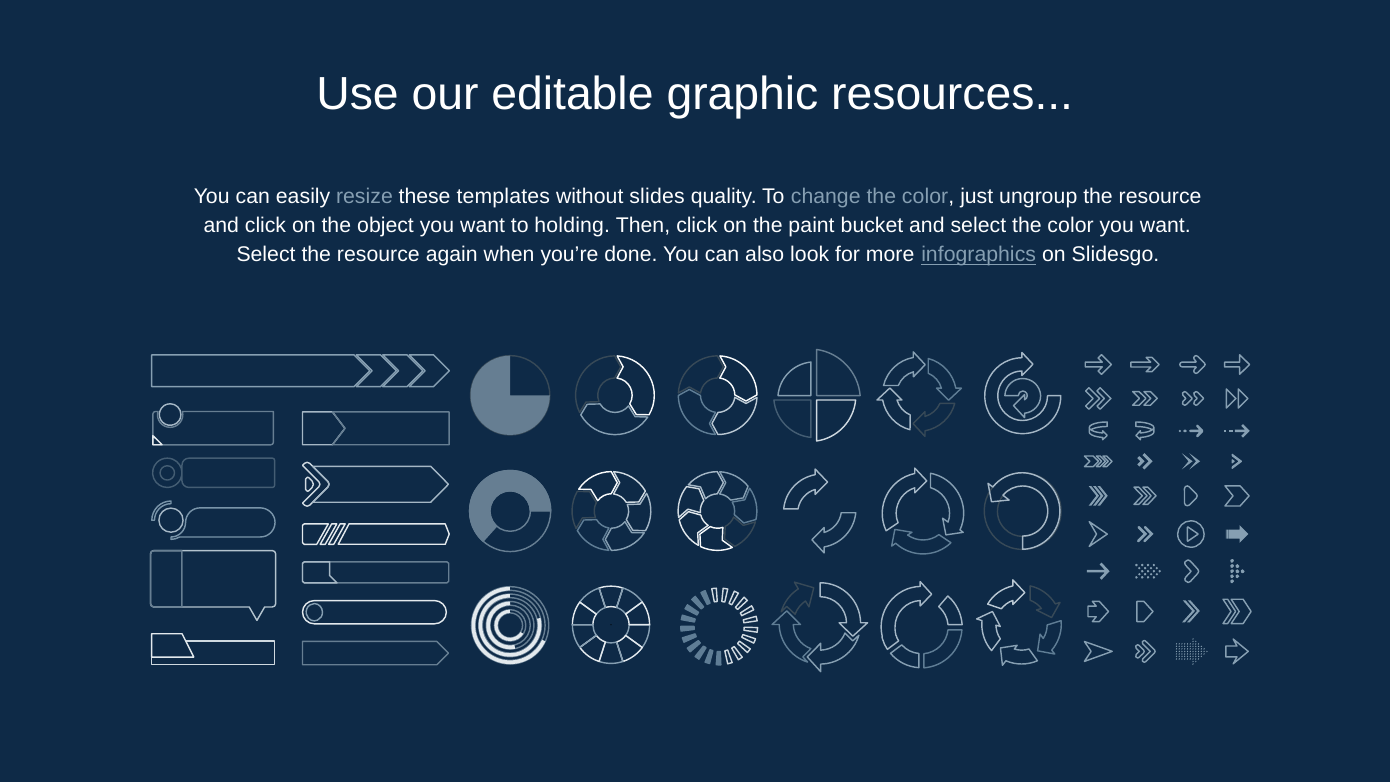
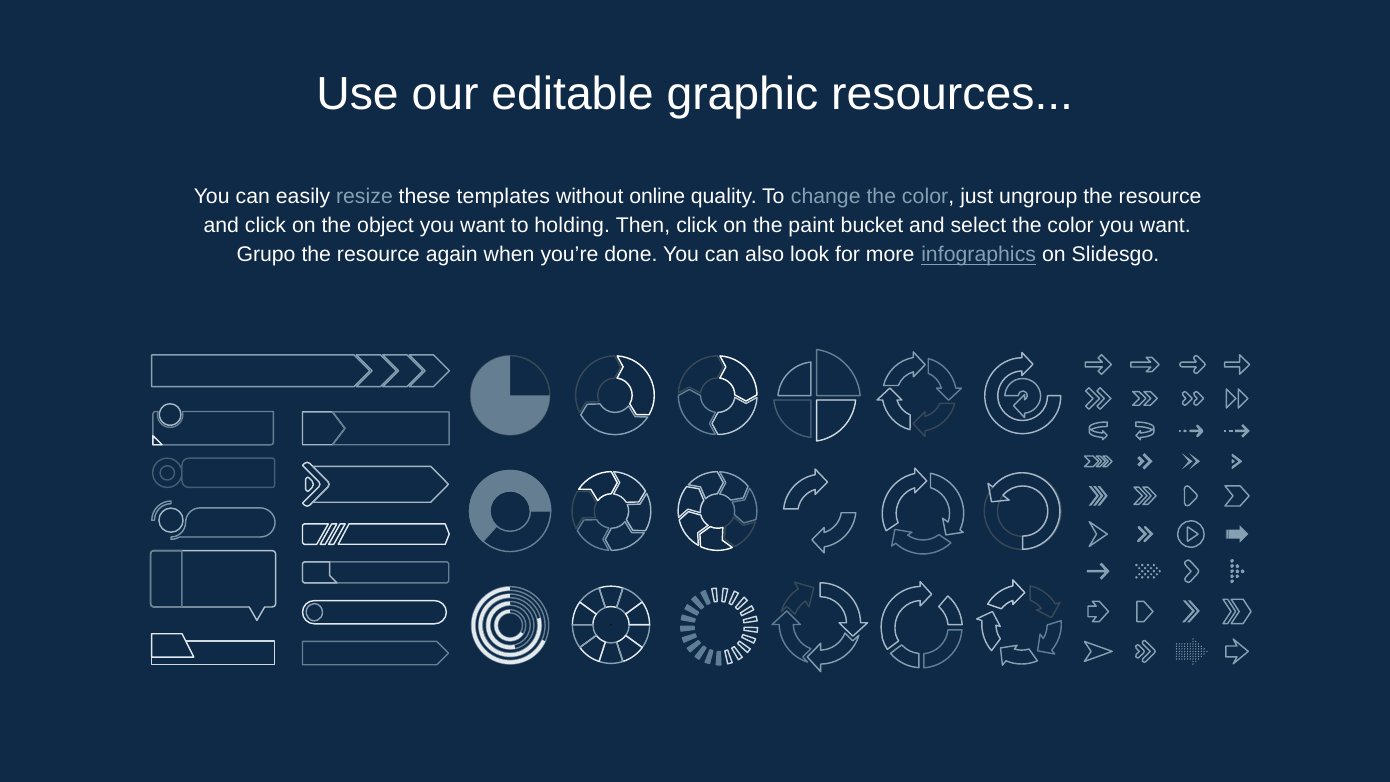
slides: slides -> online (657, 196)
Select: Select -> Grupo (266, 255)
